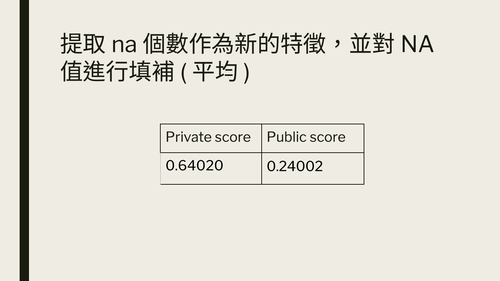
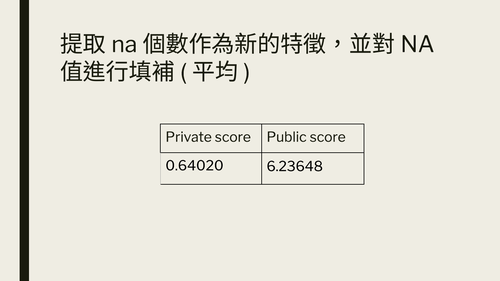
0.24002: 0.24002 -> 6.23648 (295, 167)
